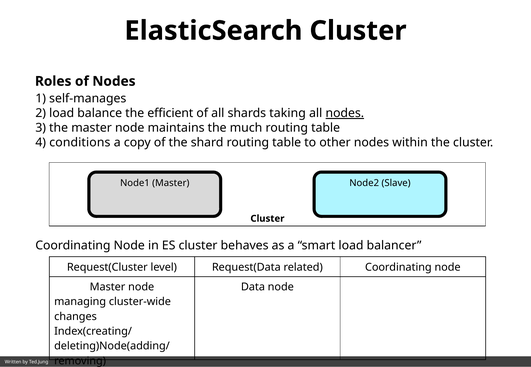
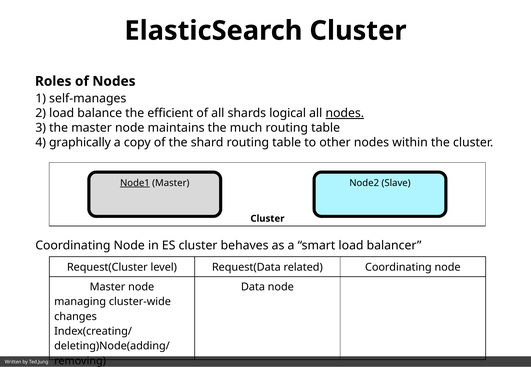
taking: taking -> logical (288, 113)
conditions: conditions -> graphically (80, 143)
Node1 underline: none -> present (135, 183)
